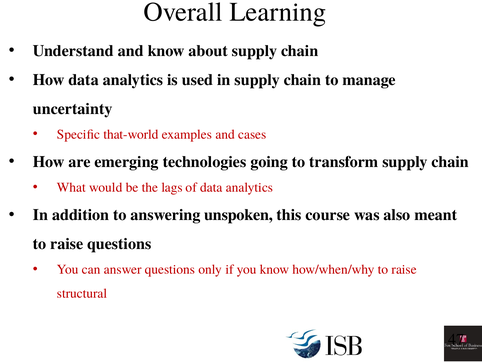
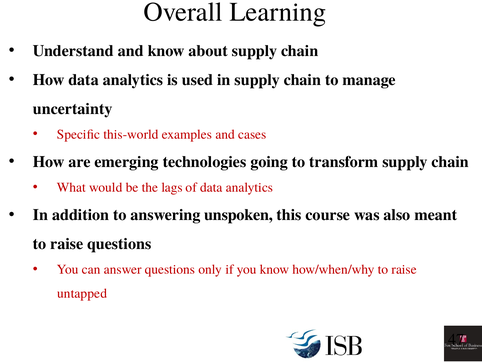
that-world: that-world -> this-world (131, 134)
structural: structural -> untapped (82, 293)
